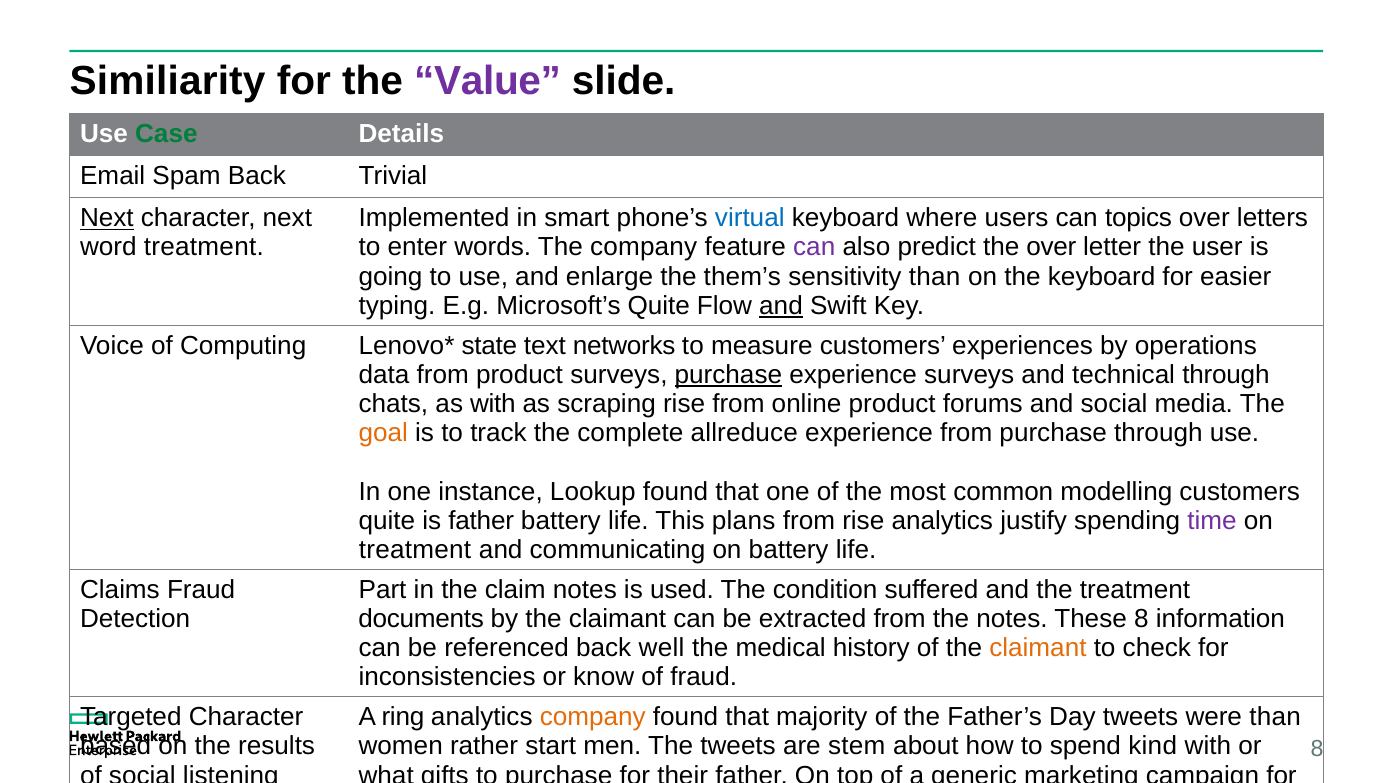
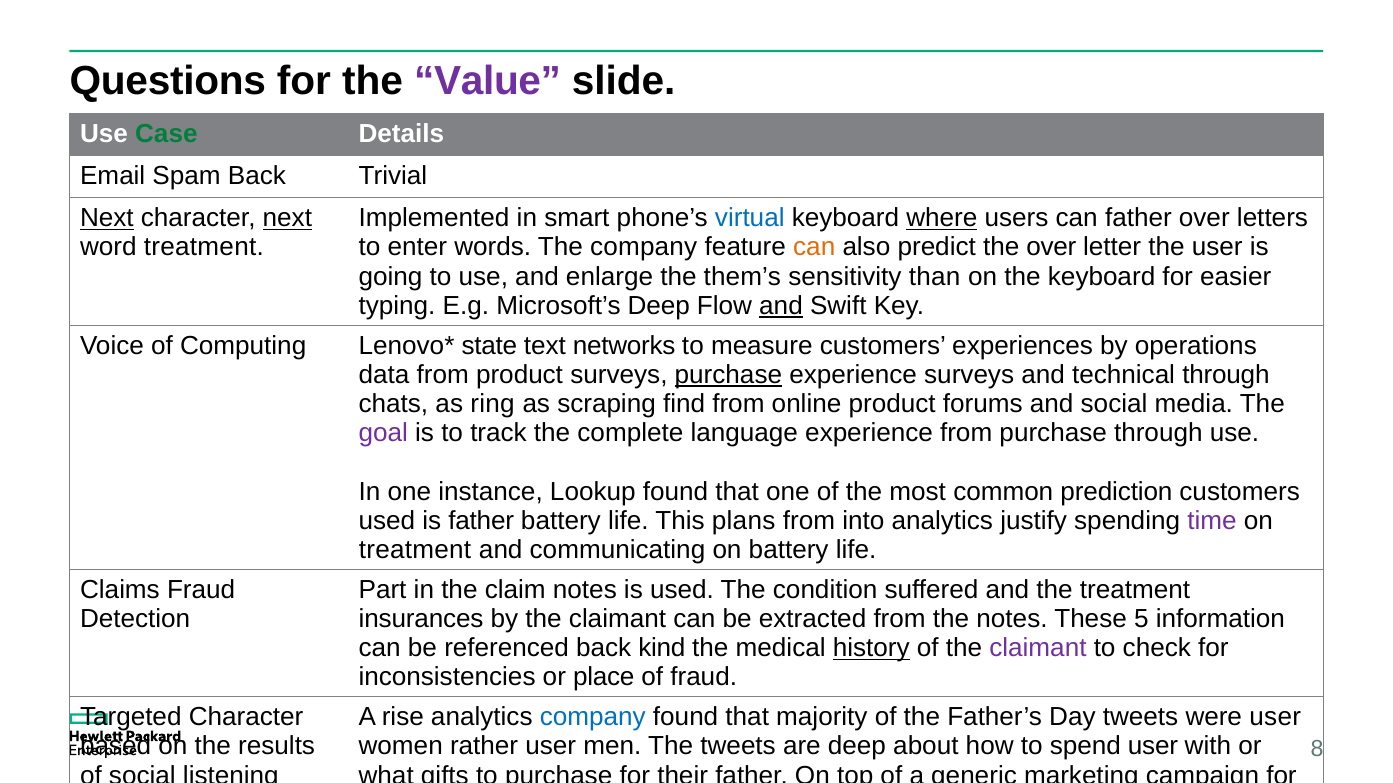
Similiarity: Similiarity -> Questions (168, 81)
next underline: none -> present (287, 218)
where underline: none -> present (942, 218)
can topics: topics -> father (1138, 218)
can colour: purple -> orange (814, 247)
Microsoft’s Quite: Quite -> Deep (659, 306)
as with: with -> ring (493, 404)
scraping rise: rise -> find (684, 404)
goal colour: orange -> purple (383, 433)
allreduce: allreduce -> language (744, 433)
modelling: modelling -> prediction (1116, 492)
quite: quite -> used (387, 521)
from rise: rise -> into (863, 521)
documents: documents -> insurances (421, 619)
These 8: 8 -> 5 (1141, 619)
well: well -> kind (662, 649)
history underline: none -> present (871, 649)
claimant colour: orange -> purple (1038, 649)
know: know -> place (604, 678)
ring: ring -> rise (403, 718)
company colour: orange -> blue (593, 718)
were than: than -> user (1275, 718)
rather start: start -> user (551, 747)
are stem: stem -> deep (857, 747)
spend kind: kind -> user (1153, 747)
